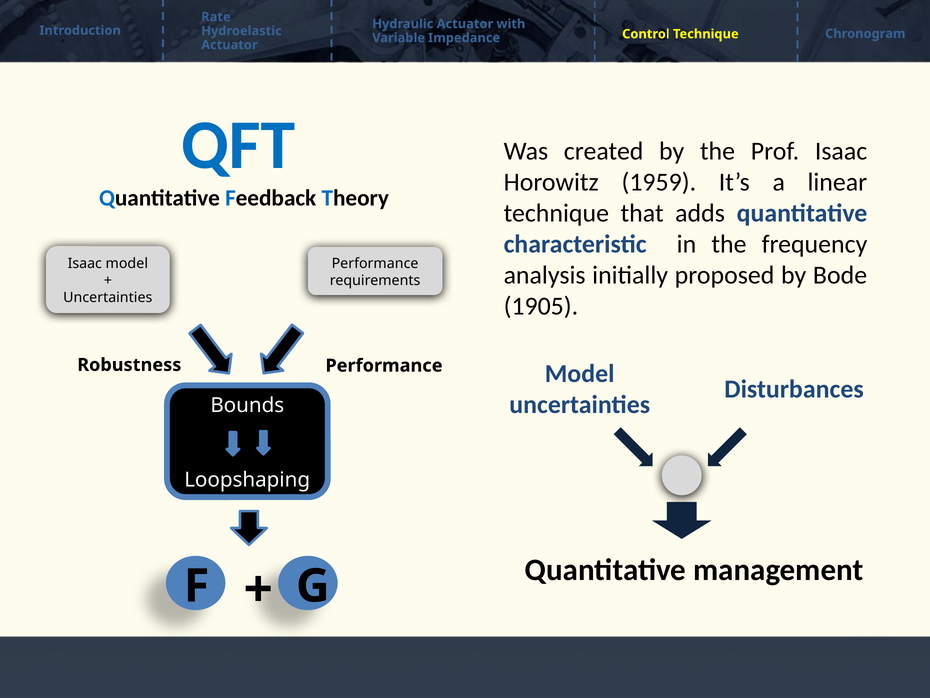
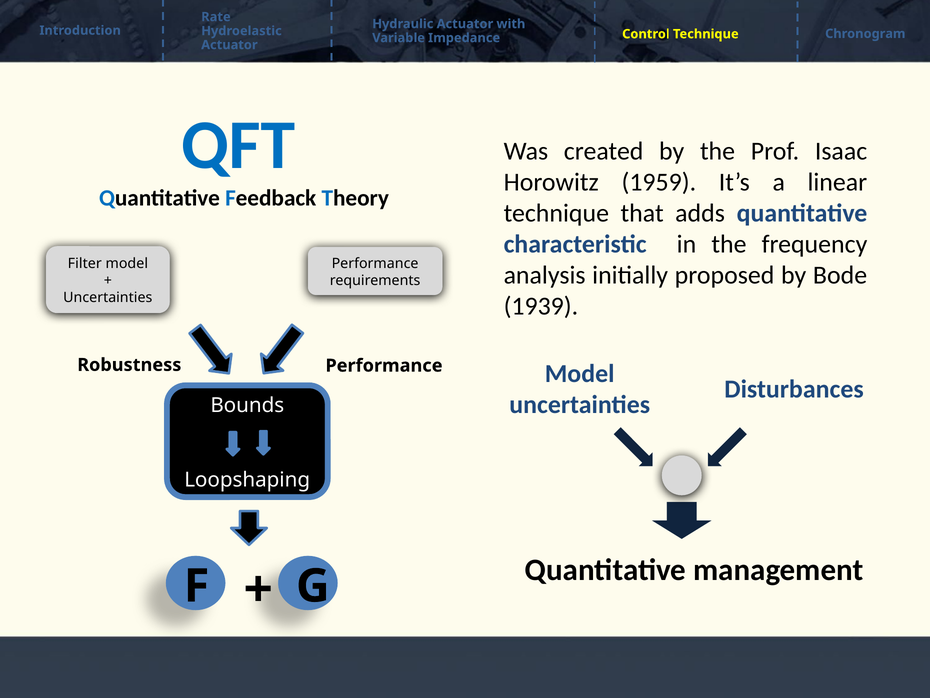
Isaac: Isaac -> Filter (85, 263)
1905: 1905 -> 1939 (541, 306)
